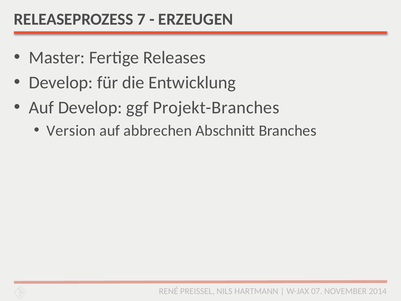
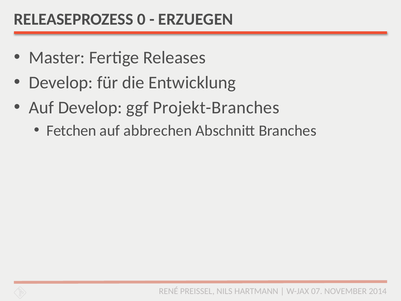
7: 7 -> 0 (141, 19)
ERZEUGEN: ERZEUGEN -> ERZUEGEN (196, 19)
Version: Version -> Fetchen (71, 131)
